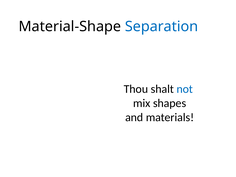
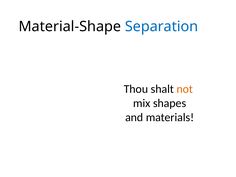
not colour: blue -> orange (185, 89)
